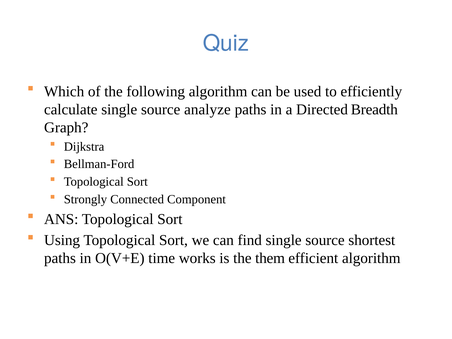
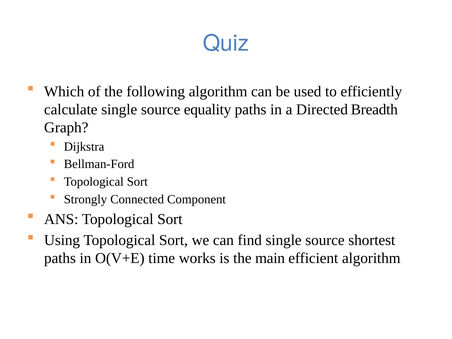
analyze: analyze -> equality (208, 110)
them: them -> main (270, 258)
